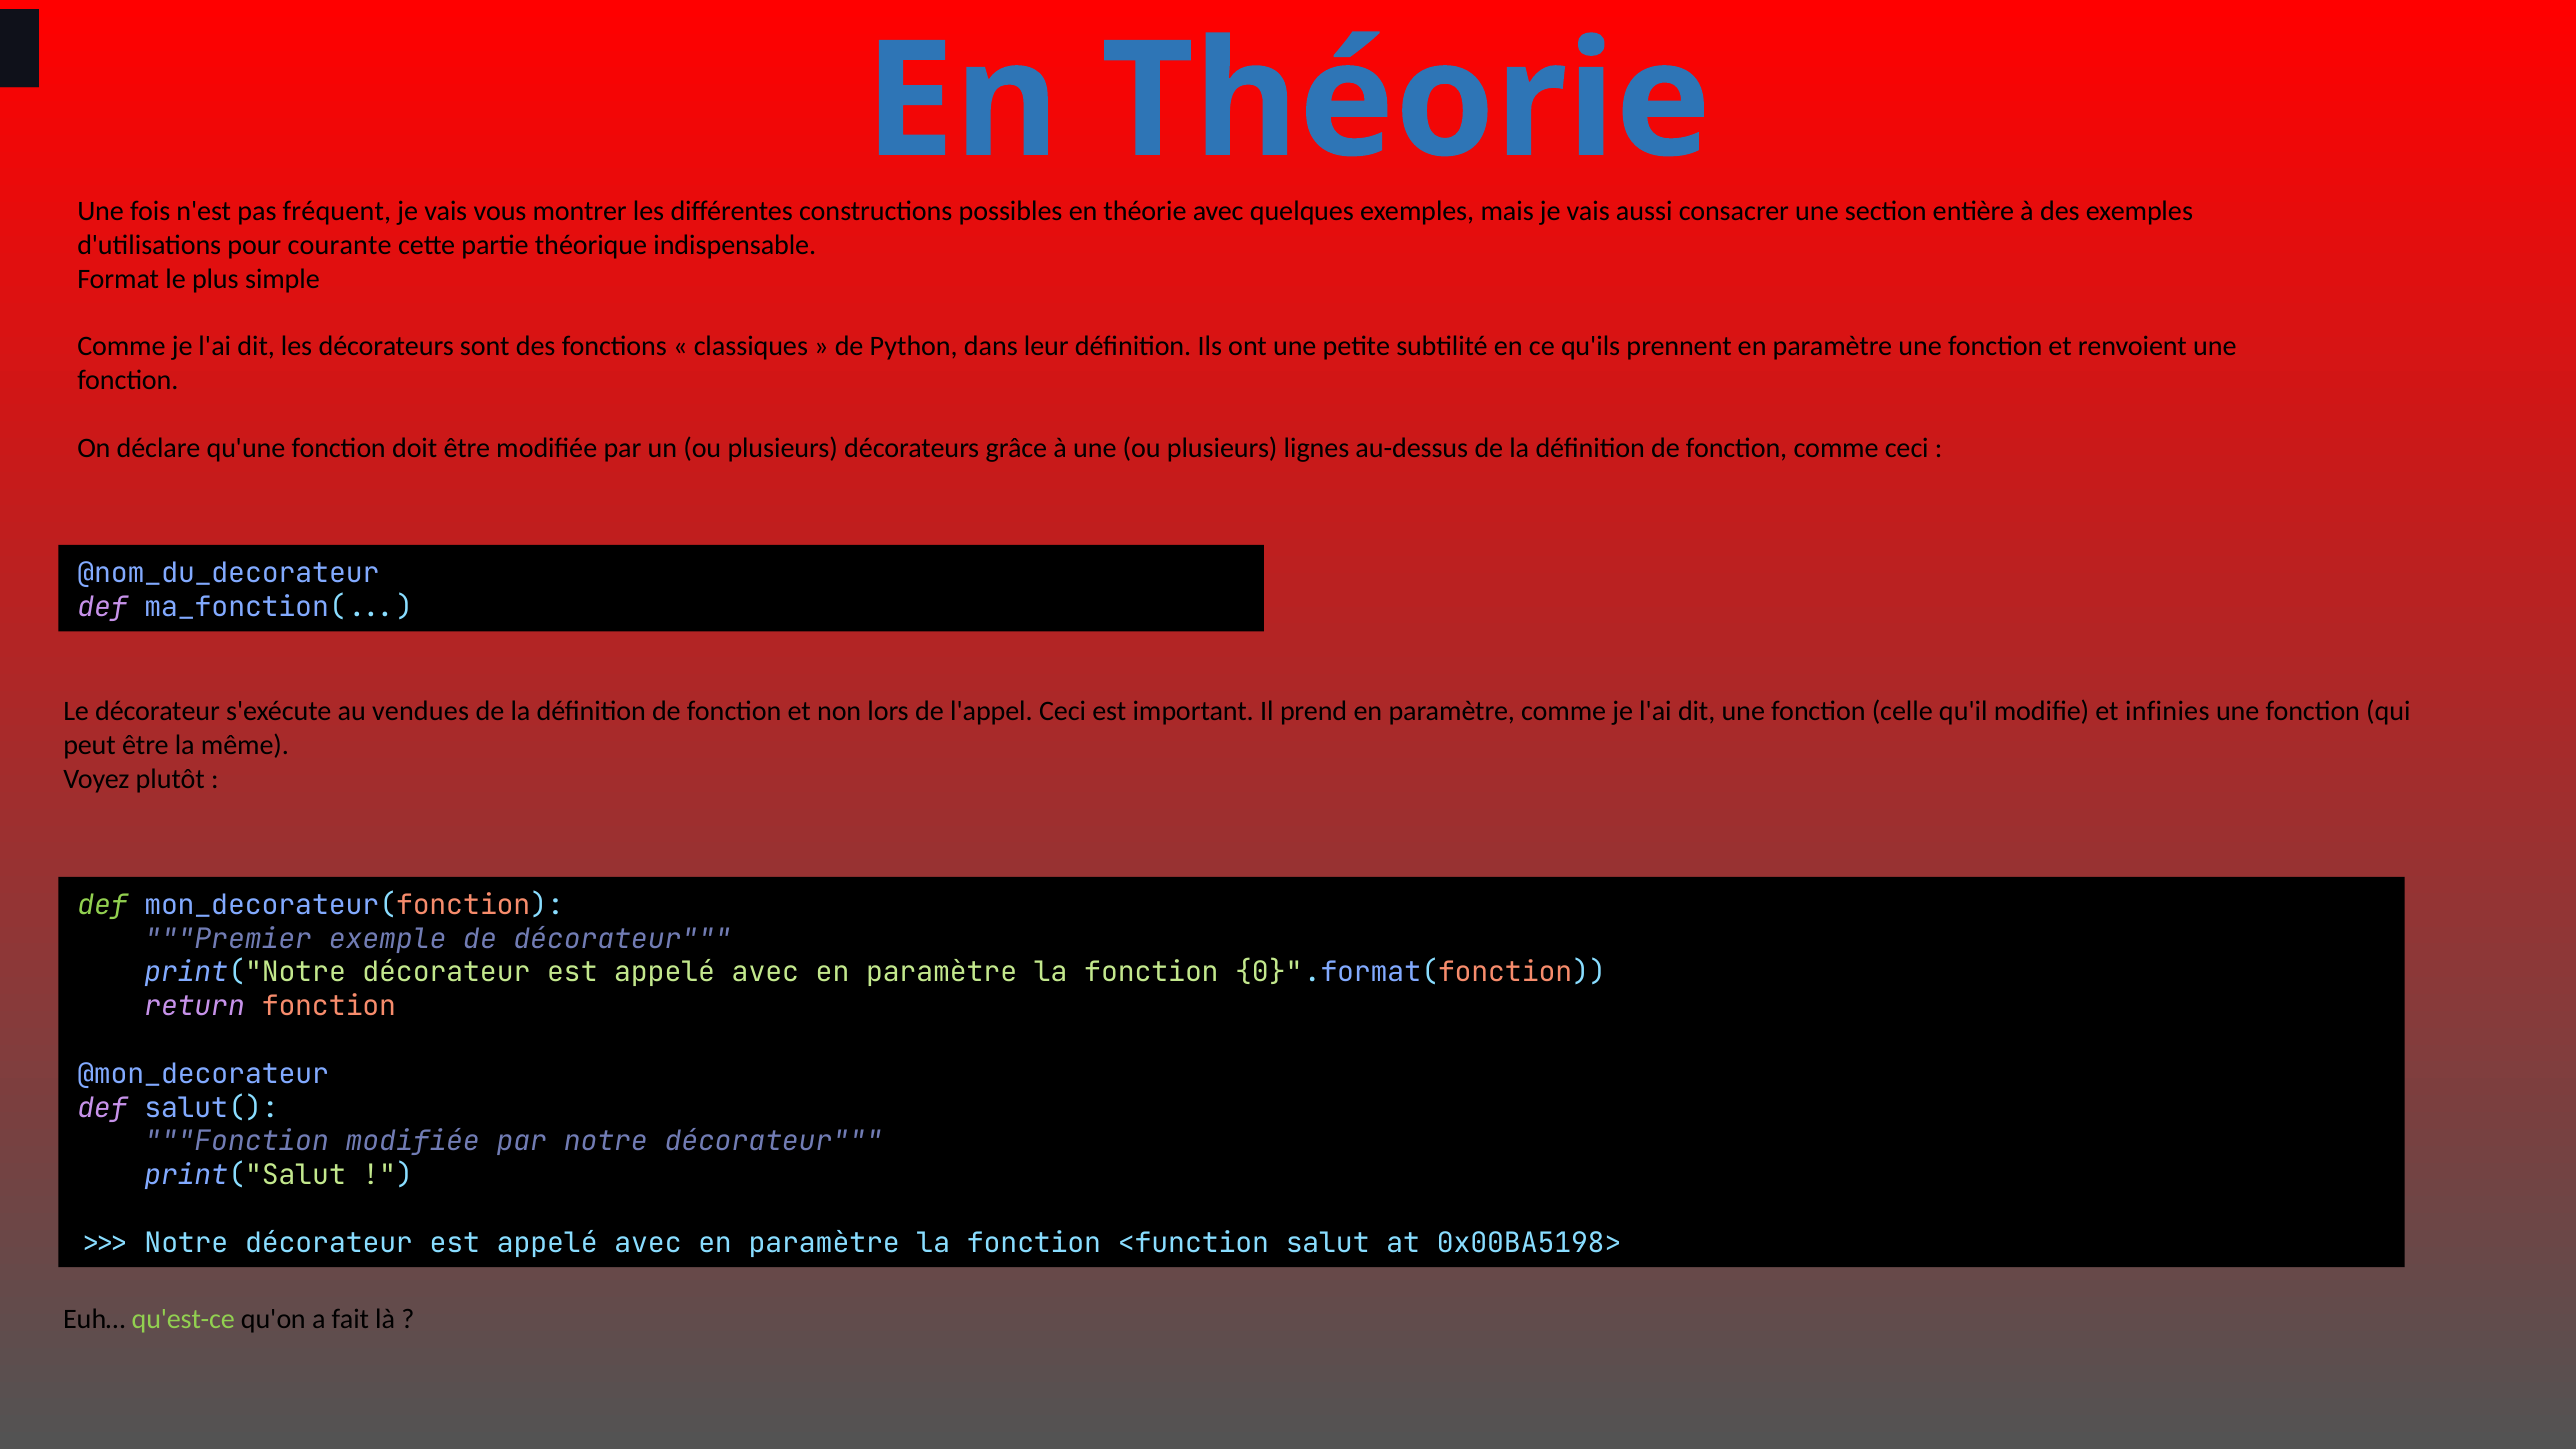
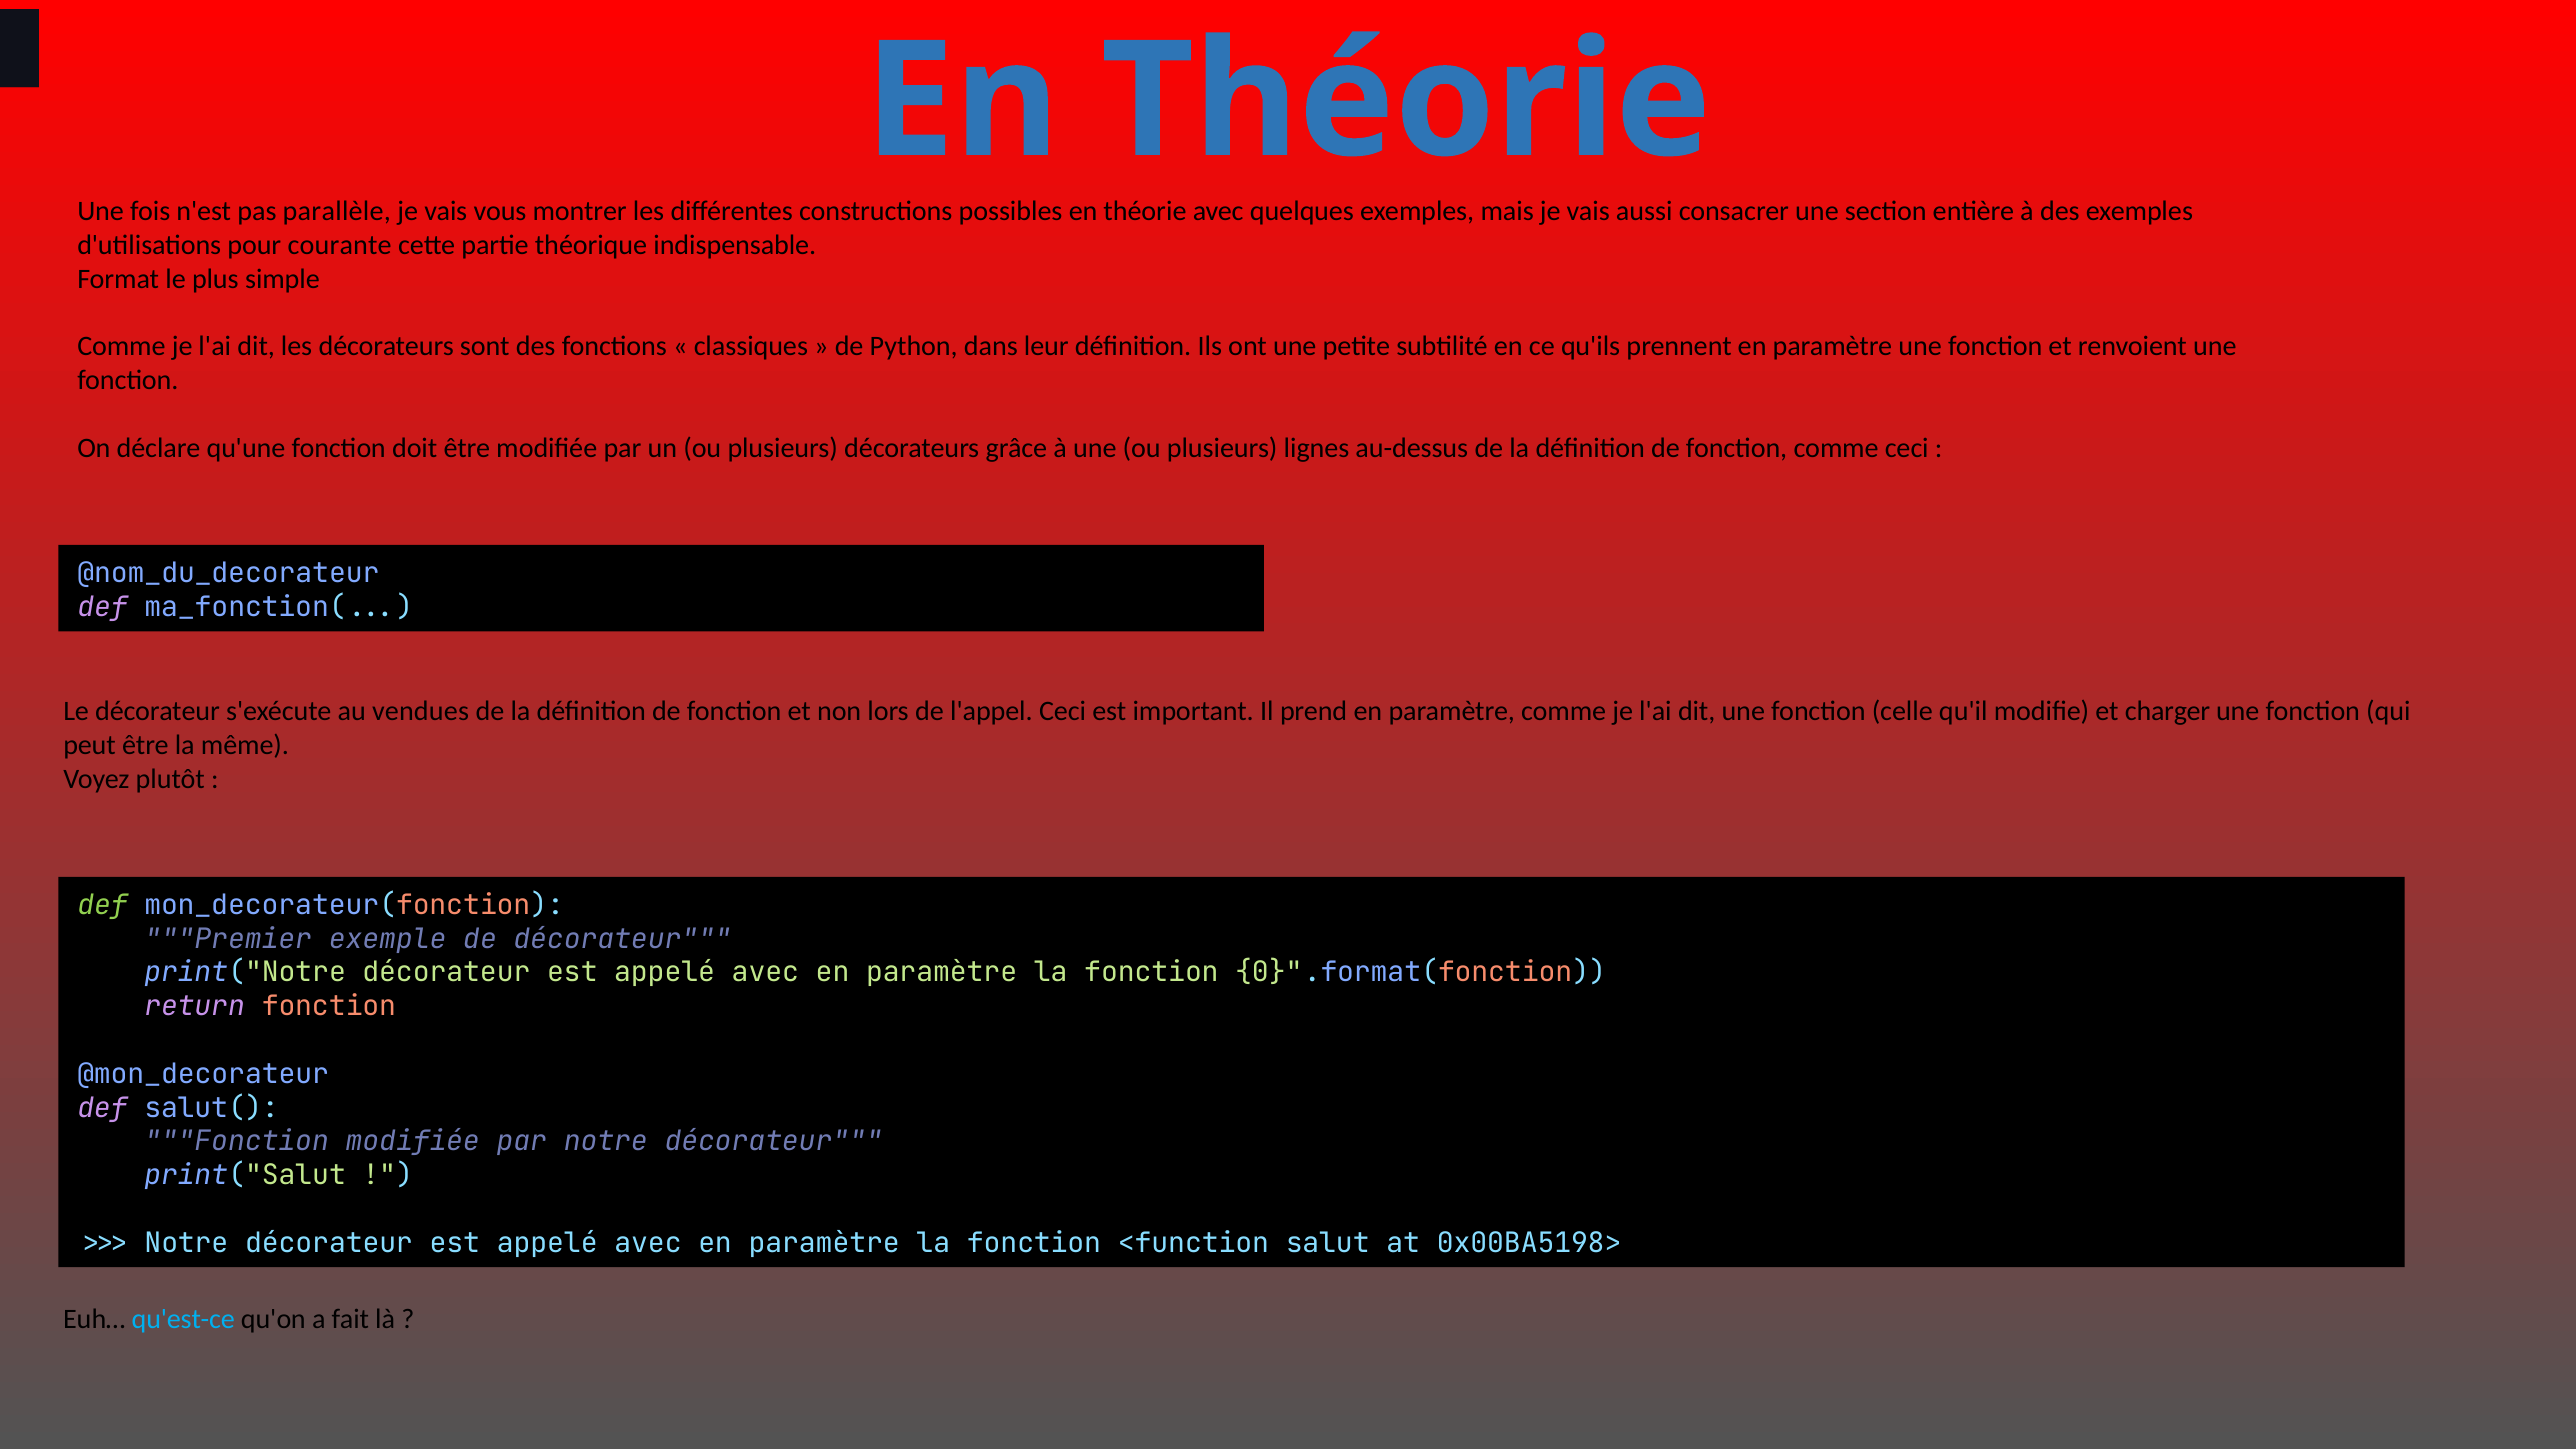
fréquent: fréquent -> parallèle (337, 211)
infinies: infinies -> charger (2168, 712)
qu'est-ce colour: light green -> light blue (183, 1319)
